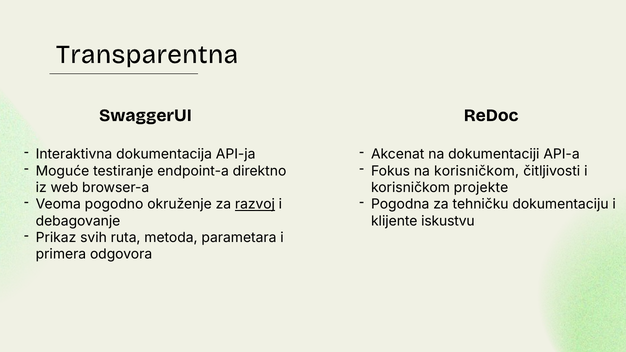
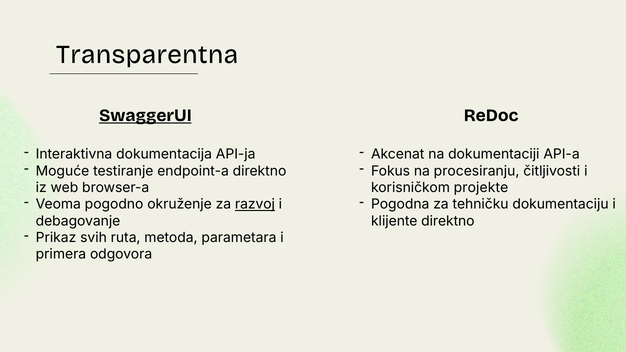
SwaggerUI underline: none -> present (145, 115)
na korisničkom: korisničkom -> procesiranju (477, 171)
klijente iskustvu: iskustvu -> direktno (448, 221)
